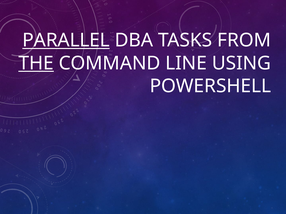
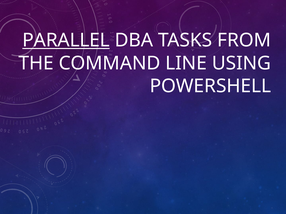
THE underline: present -> none (36, 63)
